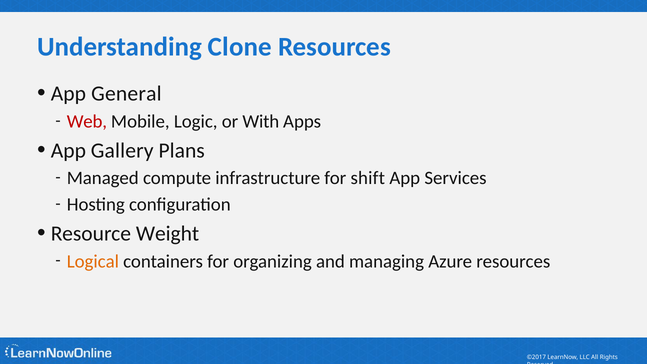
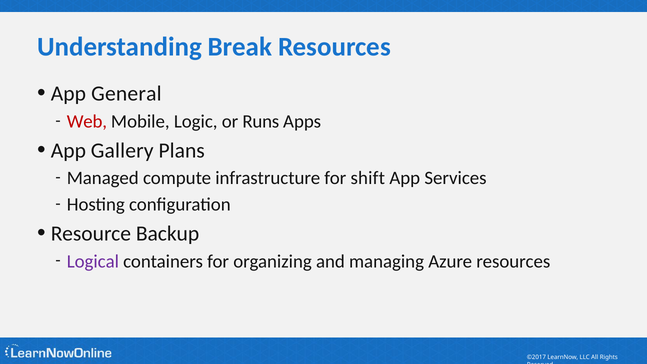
Clone: Clone -> Break (240, 47)
With: With -> Runs (261, 122)
Weight: Weight -> Backup (168, 233)
Logical colour: orange -> purple (93, 261)
